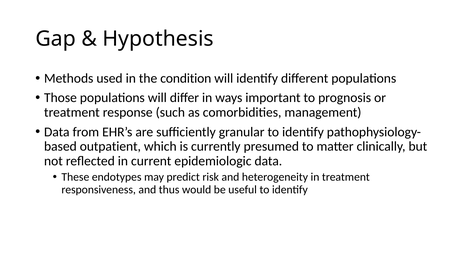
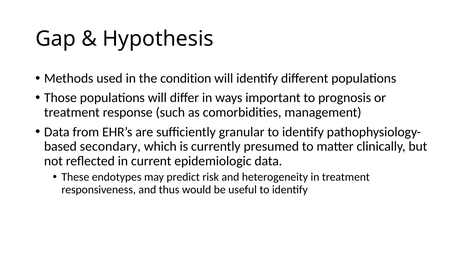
outpatient: outpatient -> secondary (110, 146)
